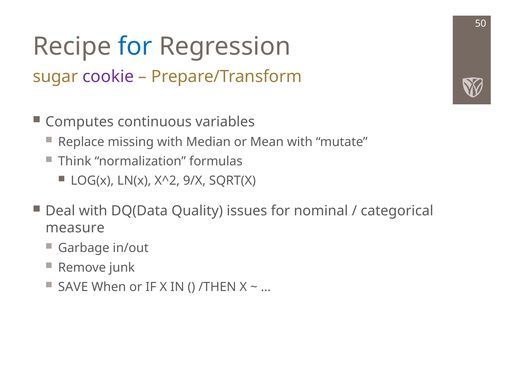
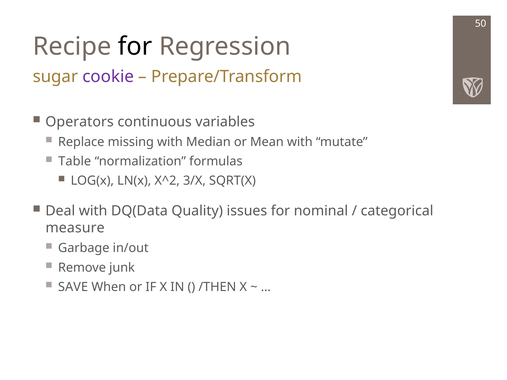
for colour: blue -> black (135, 47)
Computes: Computes -> Operators (80, 122)
Think: Think -> Table (75, 161)
9/X: 9/X -> 3/X (194, 181)
